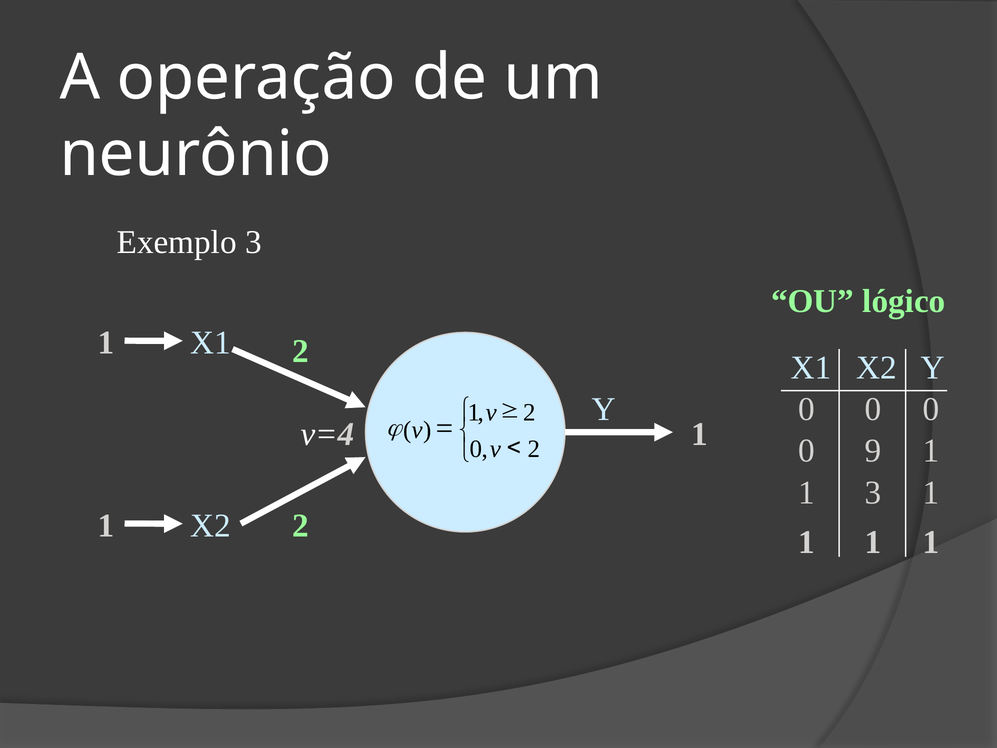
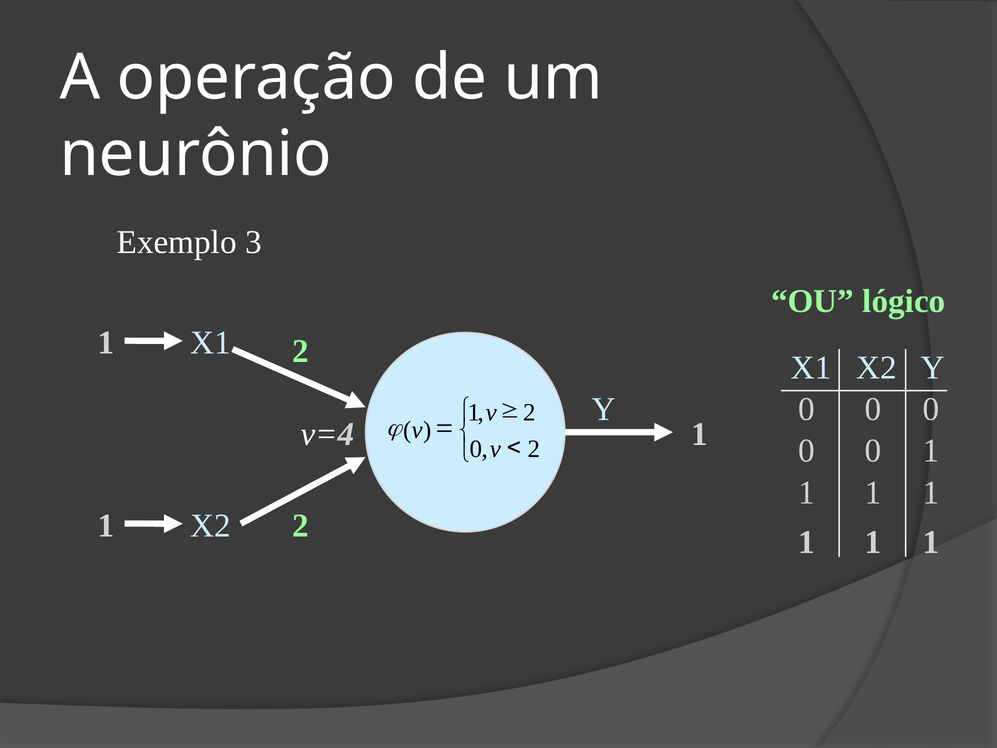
9: 9 -> 0 (873, 451)
3: 3 -> 1 (873, 492)
